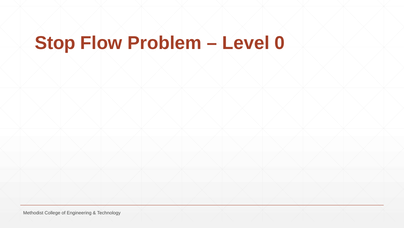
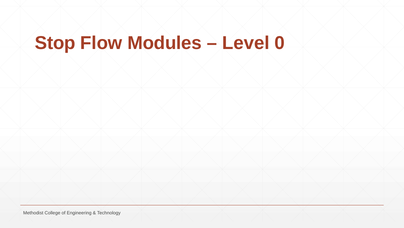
Problem: Problem -> Modules (165, 43)
